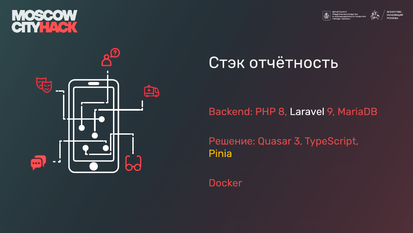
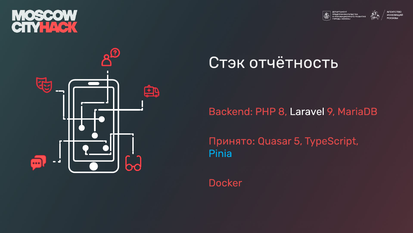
Решение: Решение -> Принято (232, 141)
3: 3 -> 5 (298, 141)
Pinia colour: yellow -> light blue (220, 153)
